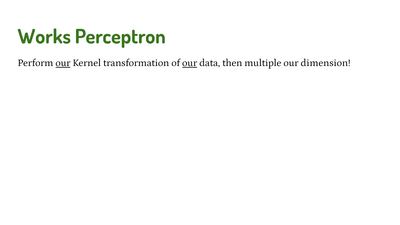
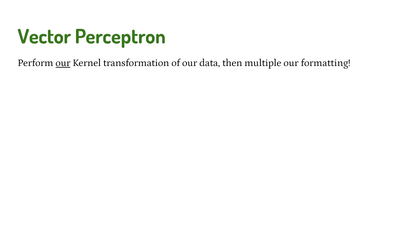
Works: Works -> Vector (44, 37)
our underline: present -> none (190, 63)
dimension: dimension -> formatting (326, 63)
